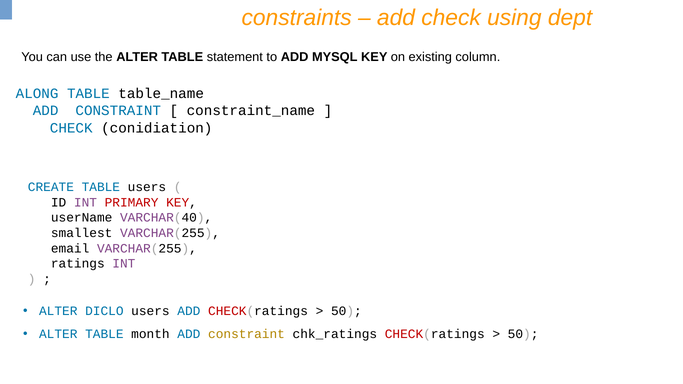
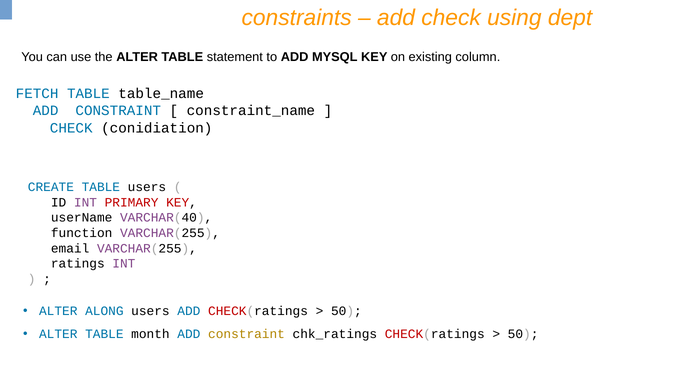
ALONG: ALONG -> FETCH (37, 94)
smallest: smallest -> function (82, 233)
DICLO: DICLO -> ALONG (104, 311)
